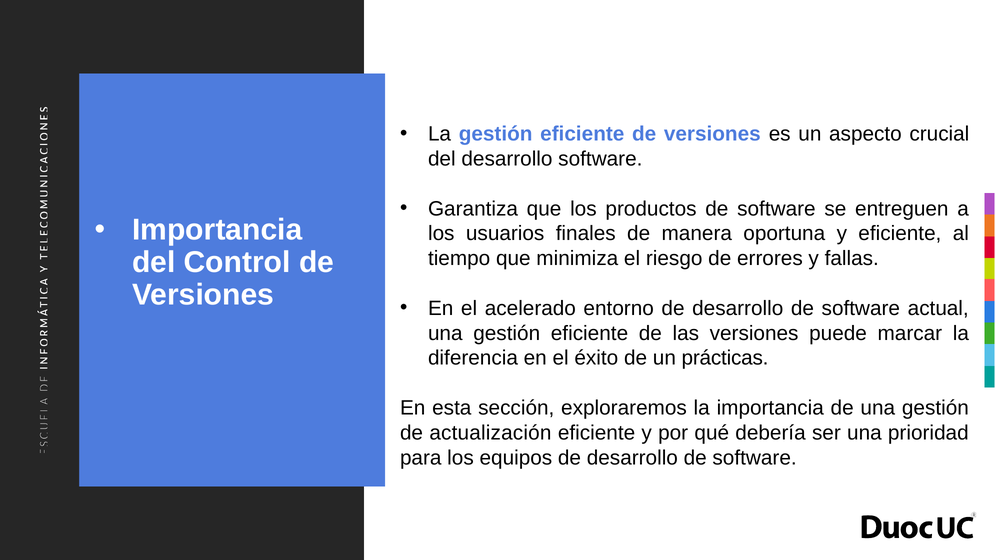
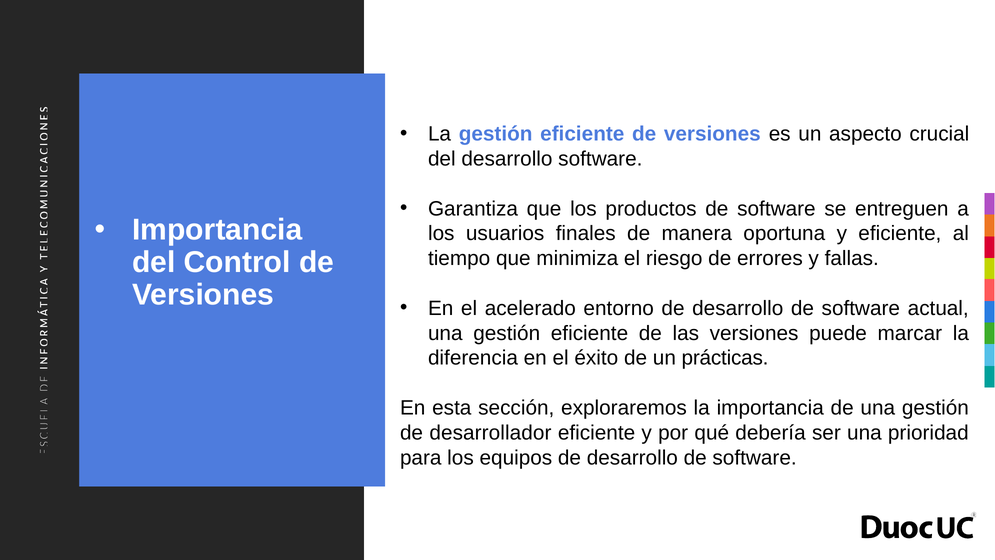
actualización: actualización -> desarrollador (490, 433)
